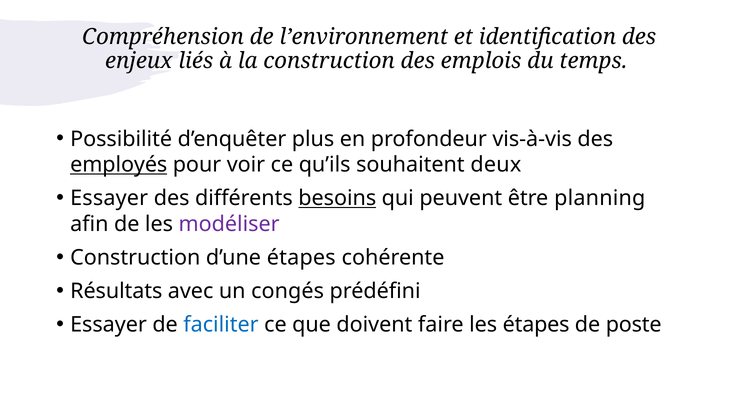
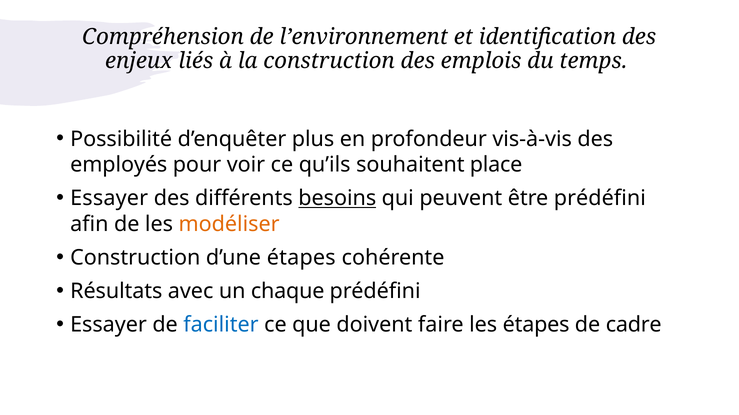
employés underline: present -> none (119, 165)
deux: deux -> place (496, 165)
être planning: planning -> prédéfini (600, 199)
modéliser colour: purple -> orange (229, 224)
congés: congés -> chaque (288, 292)
poste: poste -> cadre (634, 325)
